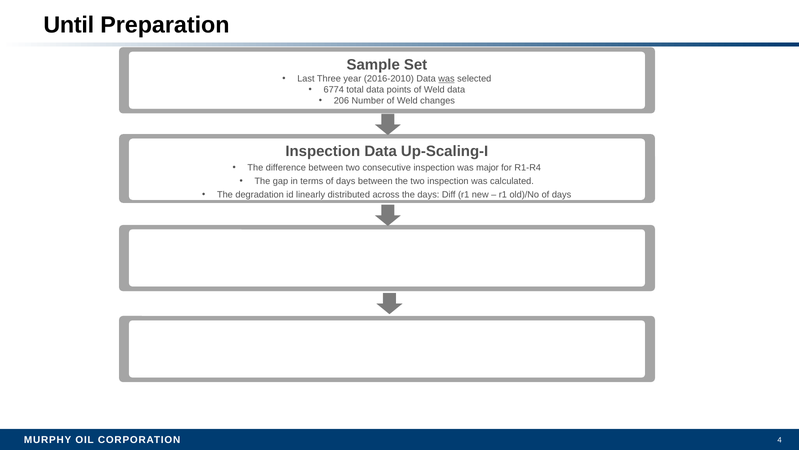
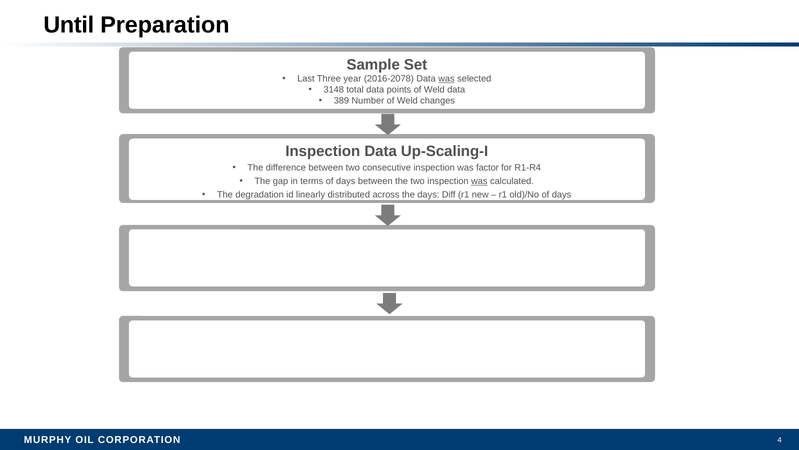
2016-2010: 2016-2010 -> 2016-2078 (389, 79)
6774: 6774 -> 3148 (334, 90)
206: 206 -> 389 (341, 101)
major: major -> factor (487, 168)
was underline: none -> present (479, 181)
